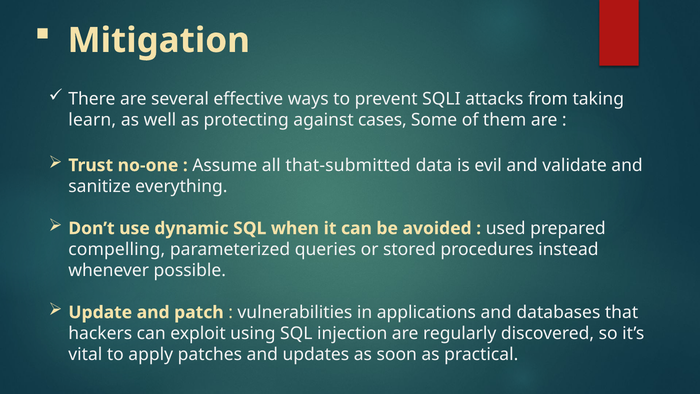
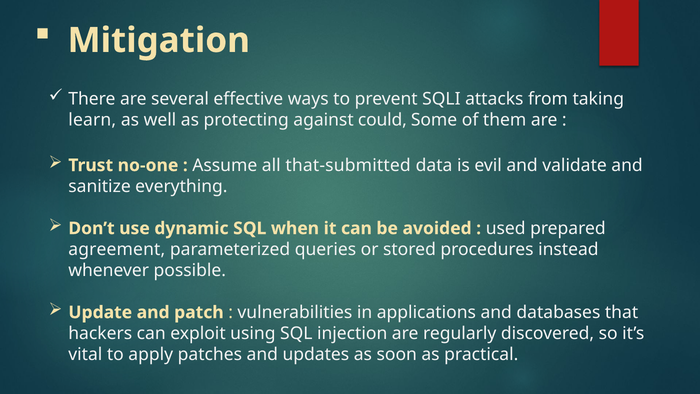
cases: cases -> could (382, 120)
compelling: compelling -> agreement (117, 249)
